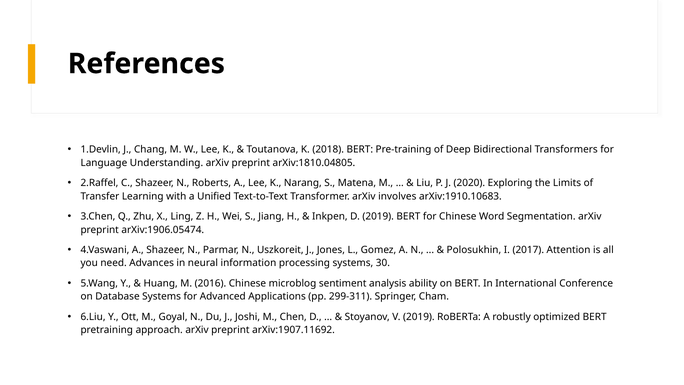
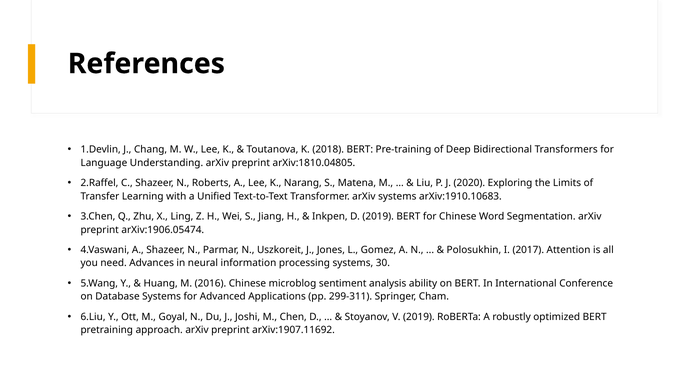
arXiv involves: involves -> systems (397, 196)
